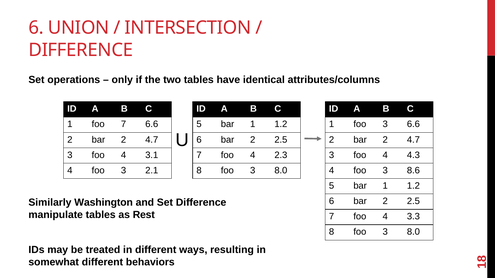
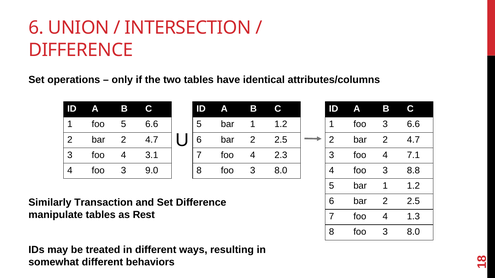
foo 7: 7 -> 5 (124, 124)
4.3: 4.3 -> 7.1 (413, 155)
2.1: 2.1 -> 9.0 (152, 171)
8.6: 8.6 -> 8.8 (413, 171)
Washington: Washington -> Transaction (104, 203)
3.3: 3.3 -> 1.3 (413, 217)
